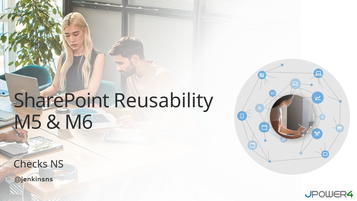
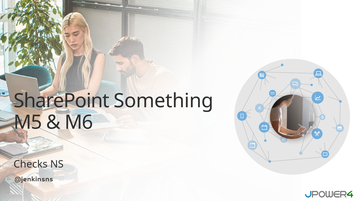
Reusability: Reusability -> Something (164, 101)
